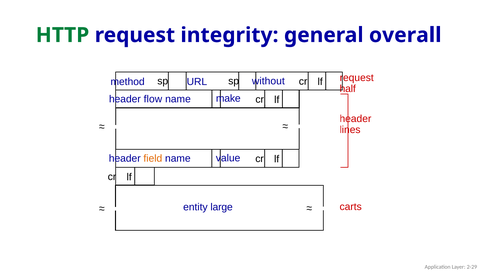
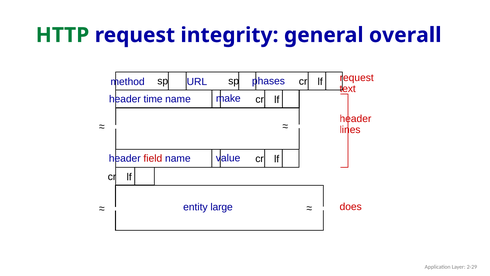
without: without -> phases (268, 81)
half: half -> text (348, 89)
flow: flow -> time (153, 99)
field colour: orange -> red (153, 158)
carts: carts -> does (351, 207)
